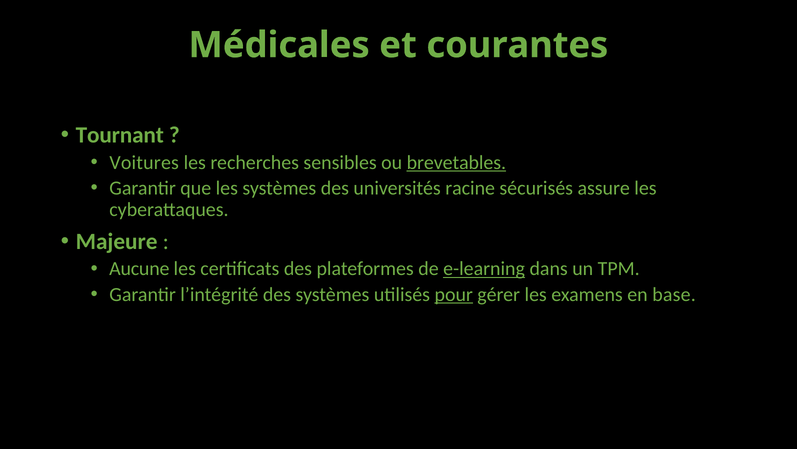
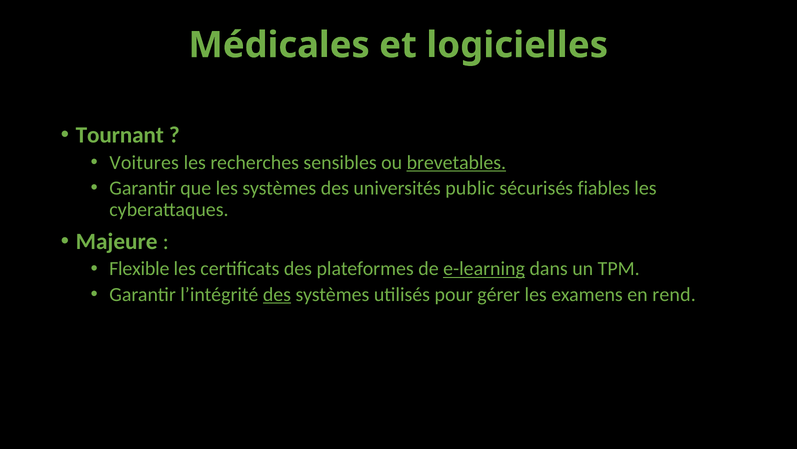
courantes: courantes -> logicielles (517, 45)
racine: racine -> public (470, 188)
assure: assure -> fiables (604, 188)
Aucune: Aucune -> Flexible (139, 268)
des underline: none -> present (277, 294)
pour underline: present -> none (454, 294)
base: base -> rend (674, 294)
